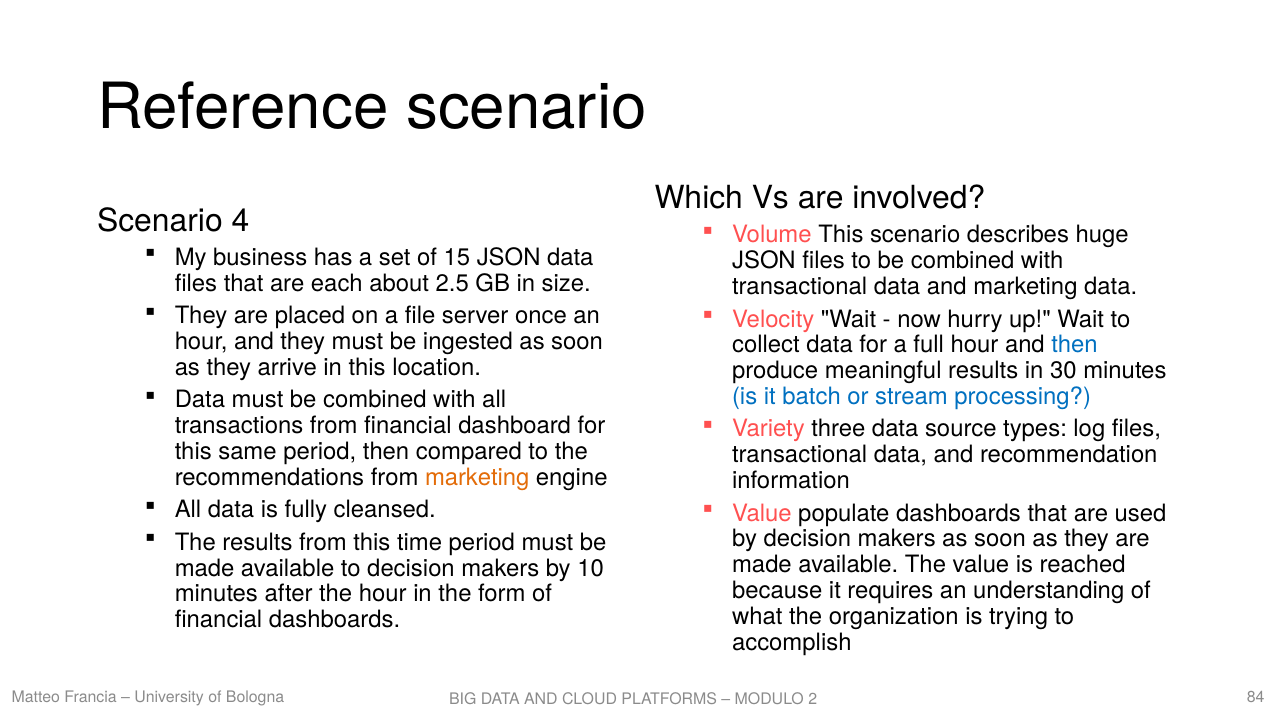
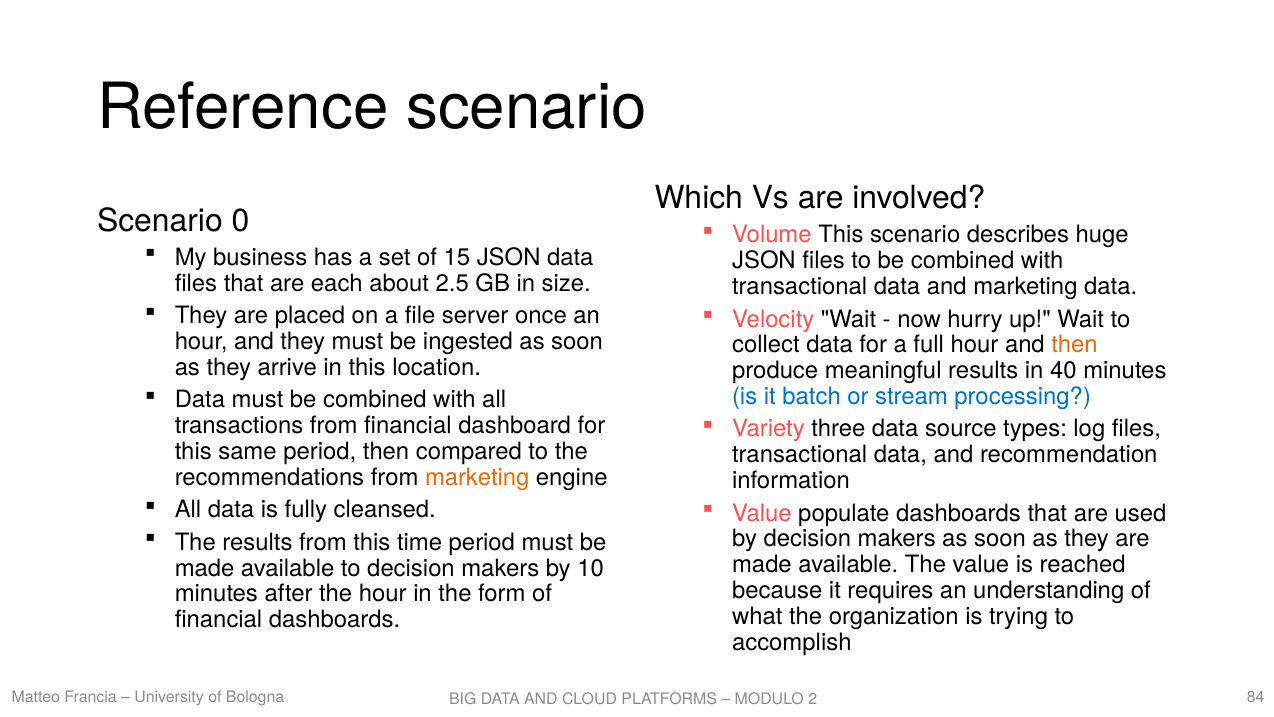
4: 4 -> 0 (240, 221)
then colour: blue -> orange (1075, 345)
30: 30 -> 40 (1063, 371)
